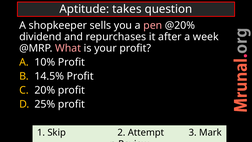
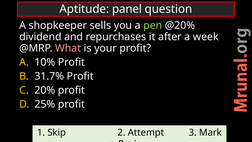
takes: takes -> panel (127, 9)
pen colour: pink -> light green (153, 25)
14.5%: 14.5% -> 31.7% (49, 76)
